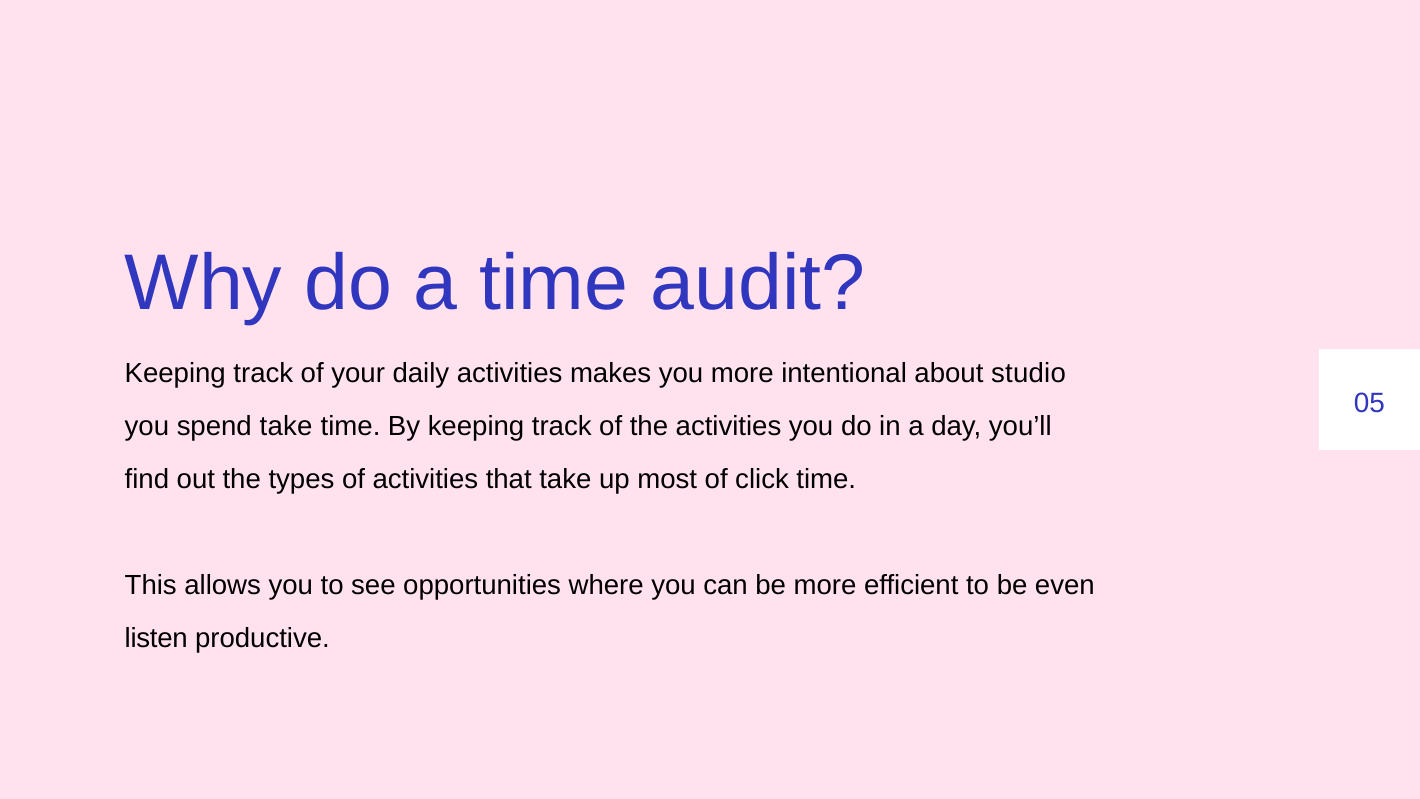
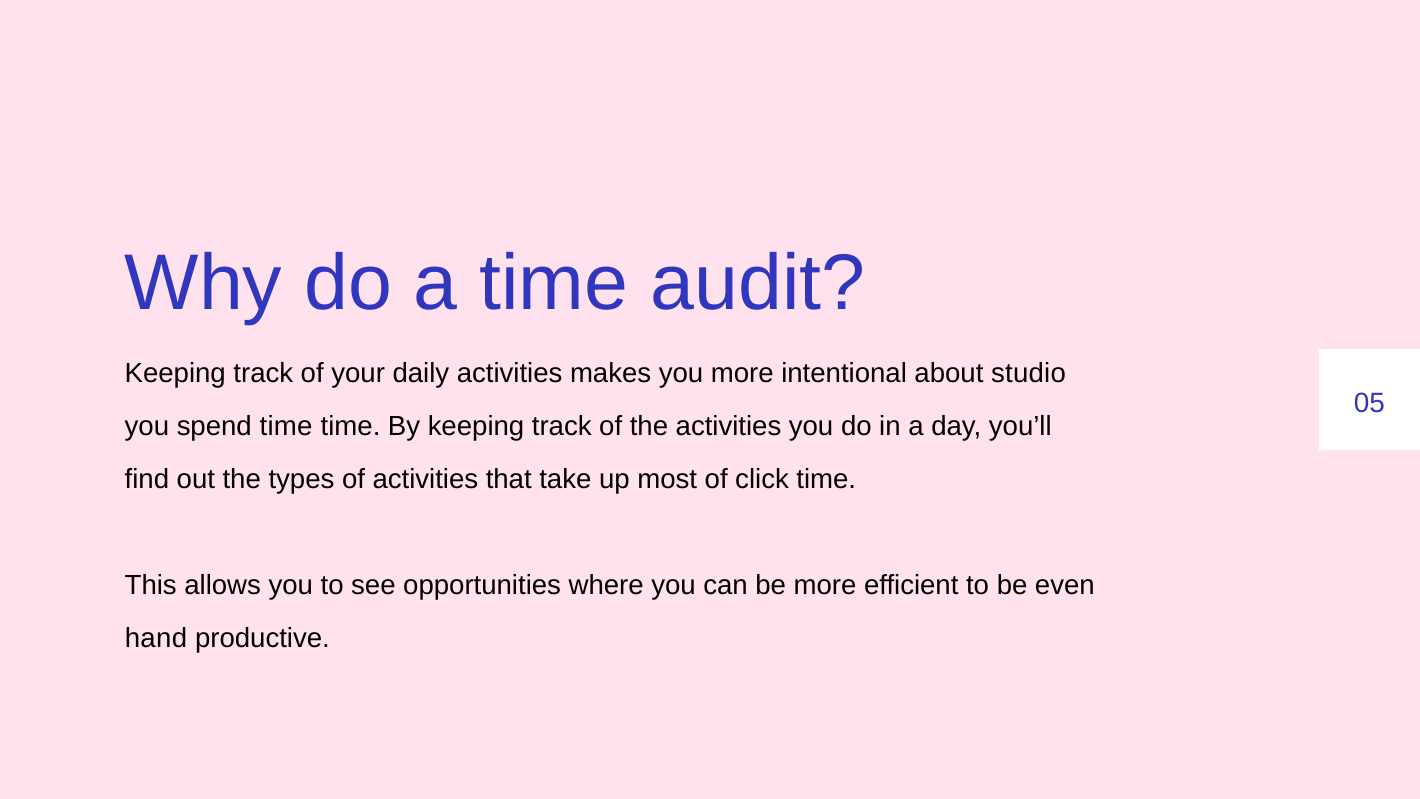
spend take: take -> time (286, 426)
listen: listen -> hand (156, 638)
